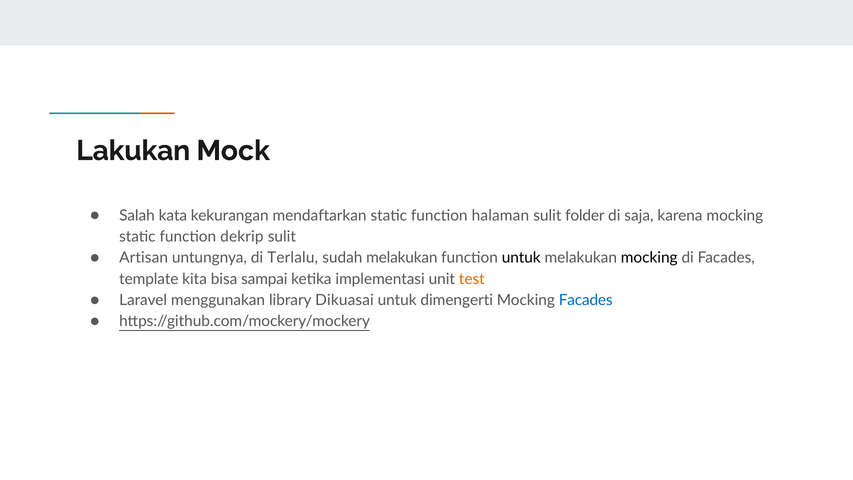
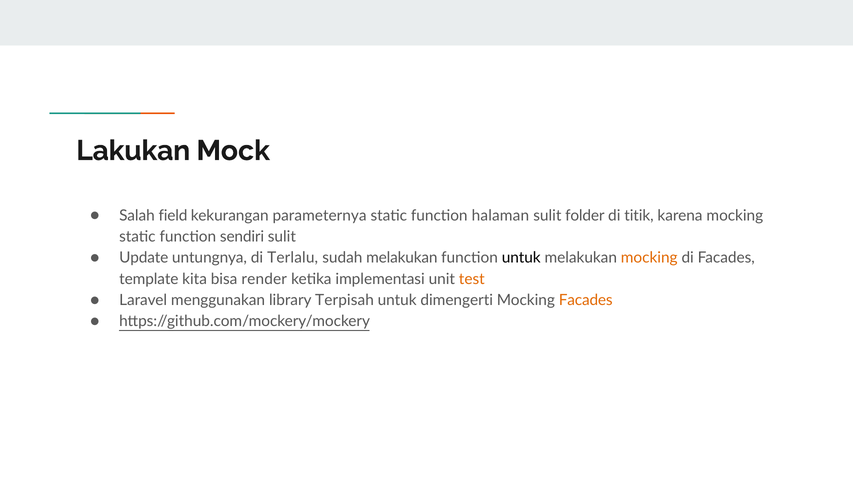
kata: kata -> field (173, 215)
mendaftarkan: mendaftarkan -> parameternya (320, 215)
saja: saja -> titik (639, 215)
dekrip: dekrip -> sendiri (242, 237)
Artisan: Artisan -> Update (144, 258)
mocking colour: black -> orange (649, 258)
sampai: sampai -> render (264, 279)
Dikuasai: Dikuasai -> Terpisah (345, 300)
Facades colour: blue -> orange (586, 300)
